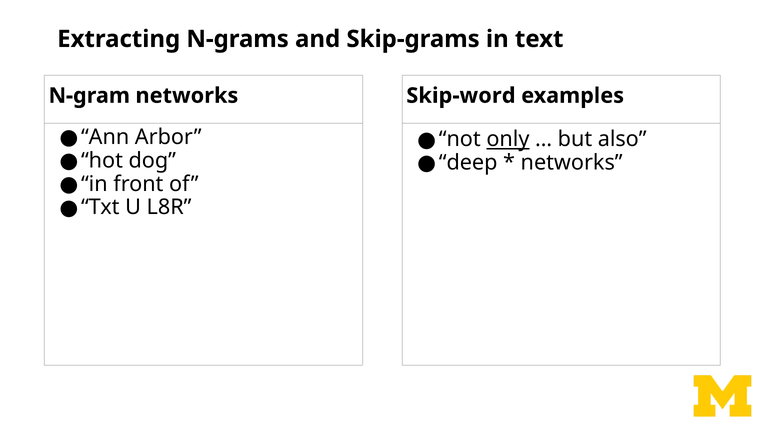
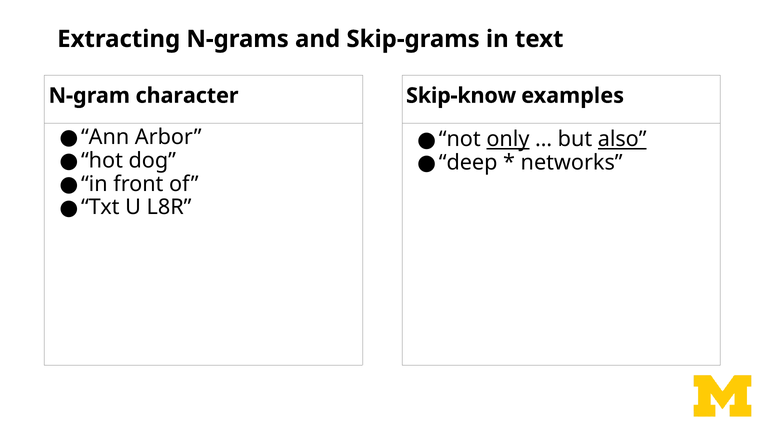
N-gram networks: networks -> character (187, 96)
Skip-word: Skip-word -> Skip-know (461, 96)
also underline: none -> present (622, 139)
